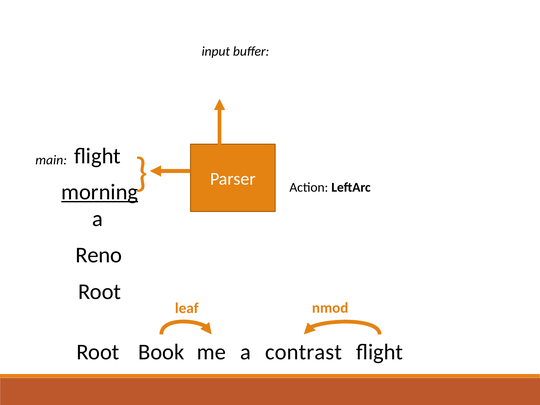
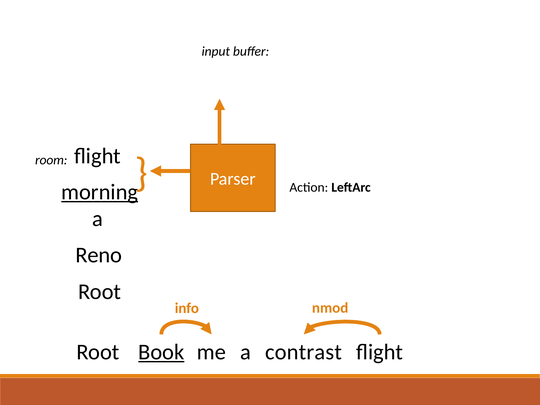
main: main -> room (51, 160)
leaf: leaf -> info (187, 308)
Book underline: none -> present (161, 352)
